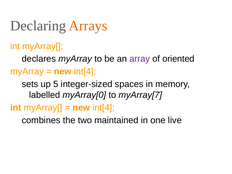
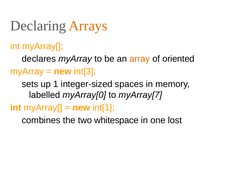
array colour: purple -> orange (140, 59)
int[4: int[4 -> int[3 (85, 71)
5: 5 -> 1 (56, 84)
int[4: int[4 -> int[1 (104, 108)
maintained: maintained -> whitespace (116, 120)
live: live -> lost (175, 120)
